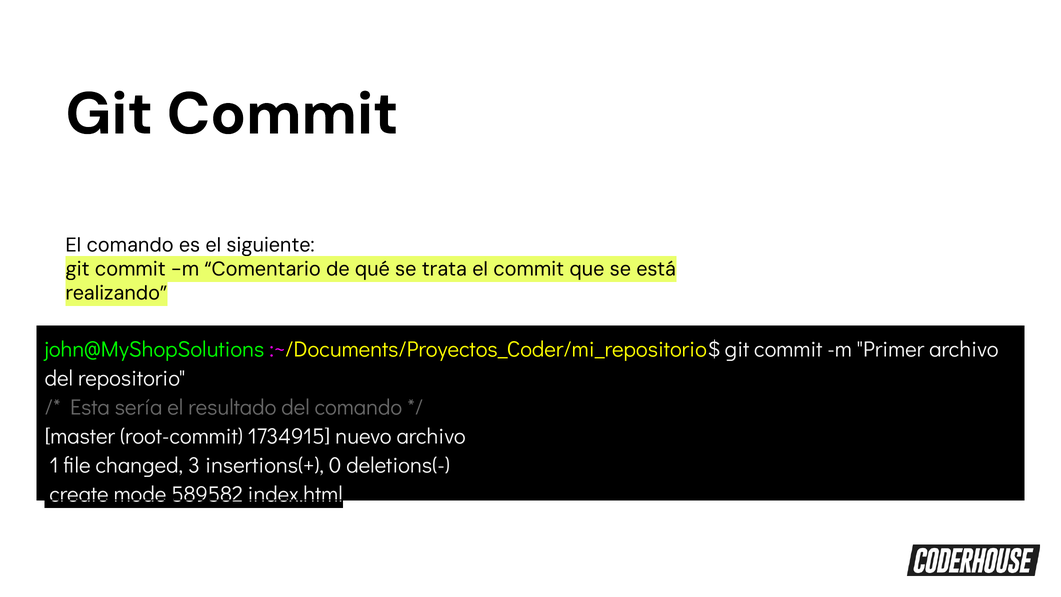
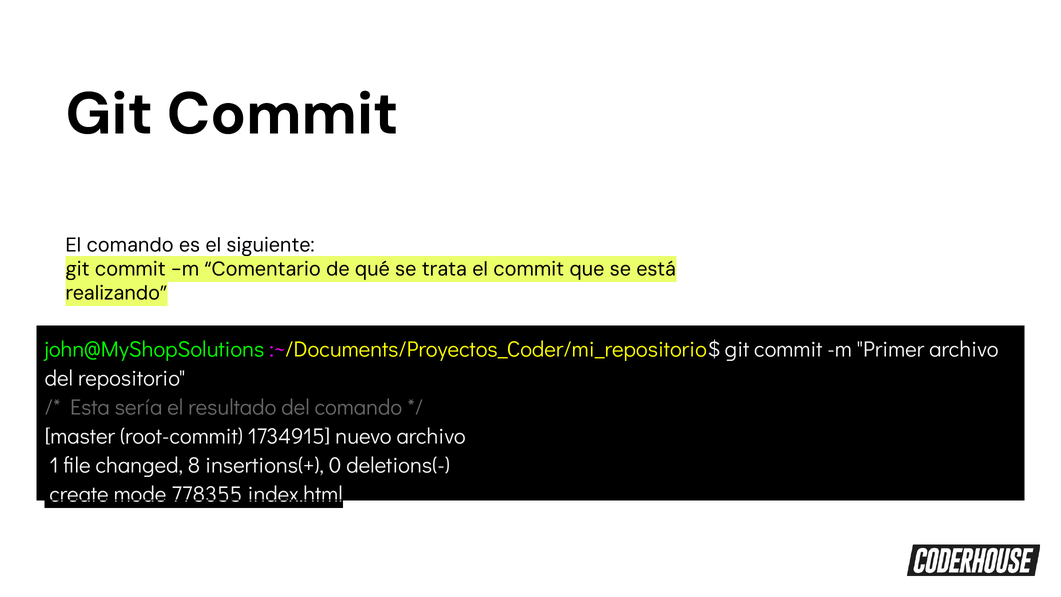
3: 3 -> 8 (194, 465)
589582: 589582 -> 778355 (207, 494)
